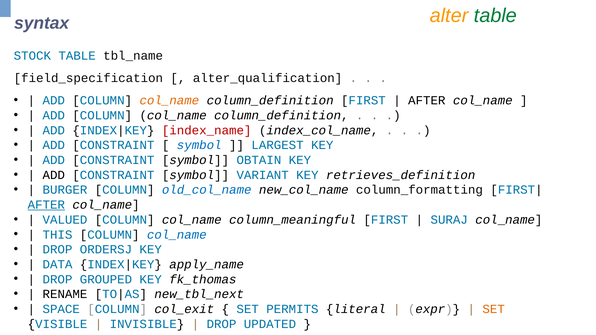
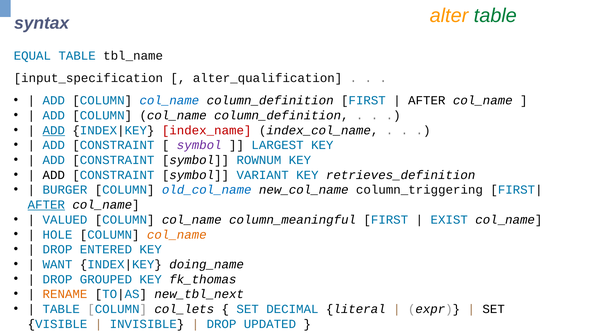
STOCK: STOCK -> EQUAL (32, 56)
field_specification: field_specification -> input_specification (88, 78)
col_name colour: orange -> blue (169, 101)
ADD underline: none -> present (54, 130)
symbol colour: blue -> purple (199, 145)
OBTAIN: OBTAIN -> ROWNUM (259, 160)
column_formatting: column_formatting -> column_triggering (419, 190)
SURAJ: SURAJ -> EXIST (449, 220)
THIS: THIS -> HOLE (57, 235)
col_name colour: blue -> orange (177, 235)
ORDERSJ: ORDERSJ -> ENTERED (106, 250)
DATA: DATA -> WANT (57, 265)
apply_name: apply_name -> doing_name (207, 265)
RENAME colour: black -> orange (65, 294)
SPACE: SPACE -> TABLE (61, 309)
col_exit: col_exit -> col_lets (184, 309)
PERMITS: PERMITS -> DECIMAL (292, 309)
SET colour: orange -> black (494, 309)
